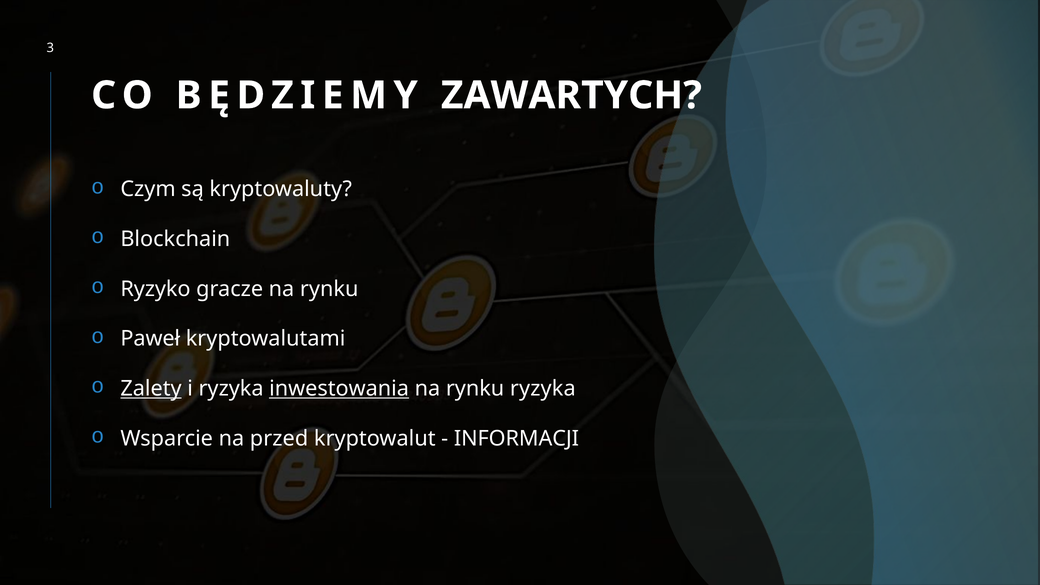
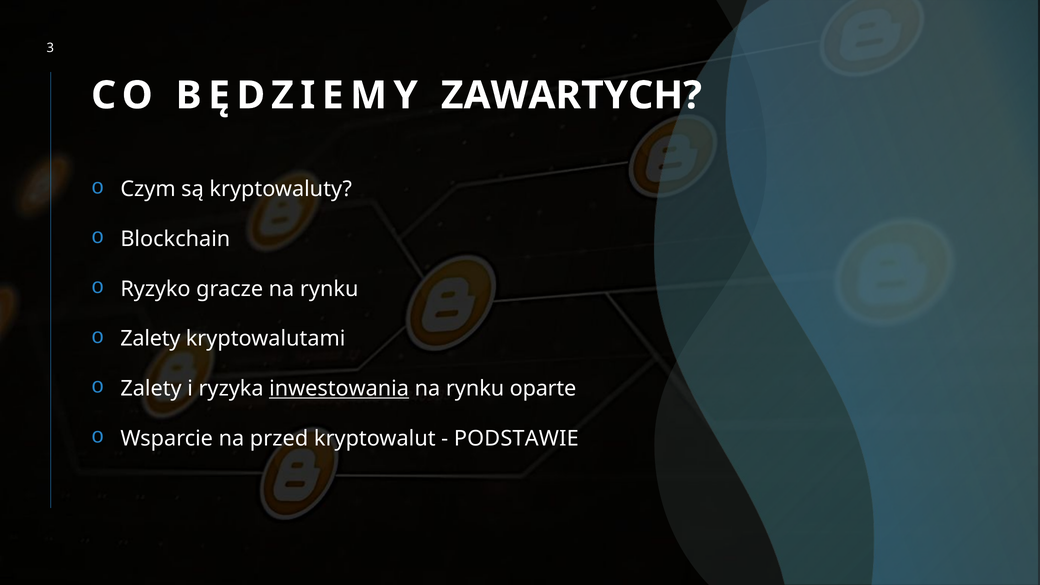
Paweł: Paweł -> Zalety (150, 339)
Zalety underline: present -> none (151, 389)
rynku ryzyka: ryzyka -> oparte (543, 389)
INFORMACJI: INFORMACJI -> PODSTAWIE (516, 439)
